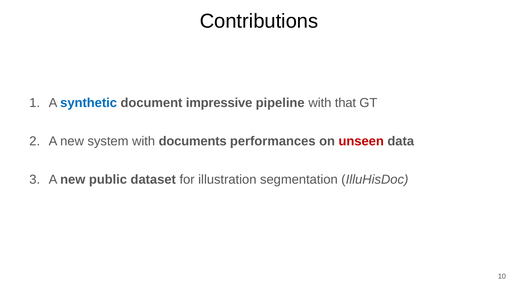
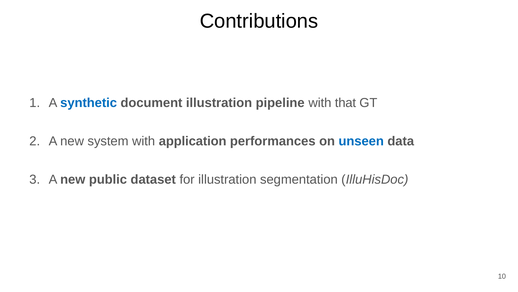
document impressive: impressive -> illustration (219, 103)
documents: documents -> application (193, 141)
unseen colour: red -> blue (361, 141)
